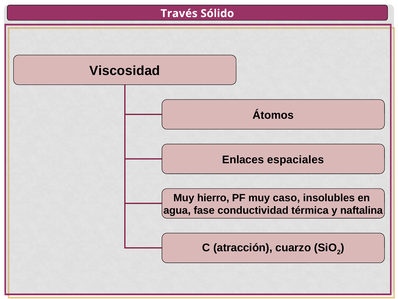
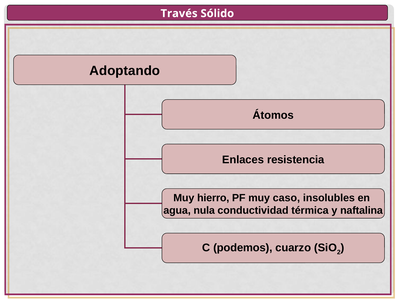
Viscosidad: Viscosidad -> Adoptando (125, 71)
espaciales: espaciales -> resistencia (296, 159)
fase: fase -> nula (204, 210)
atracción: atracción -> podemos (243, 247)
